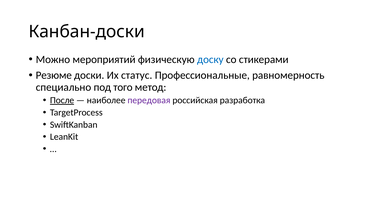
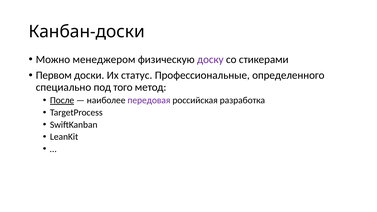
мероприятий: мероприятий -> менеджером (104, 60)
доску colour: blue -> purple (210, 60)
Резюме: Резюме -> Первом (54, 75)
равномерность: равномерность -> определенного (288, 75)
